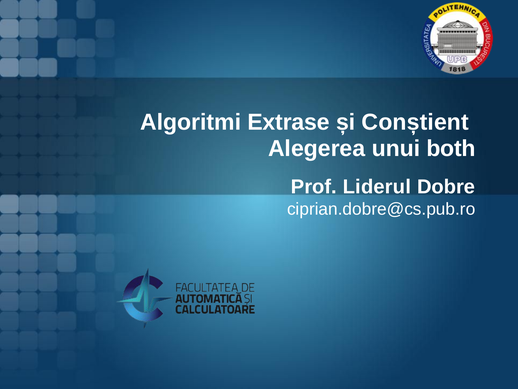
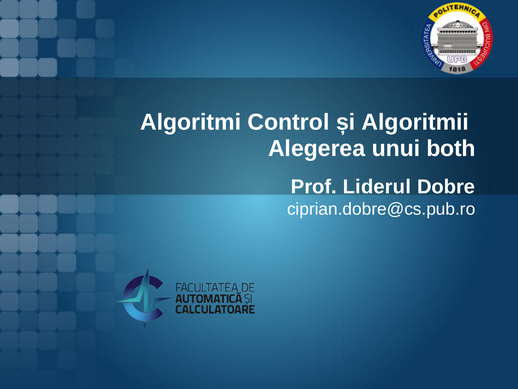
Extrase: Extrase -> Control (288, 122)
Conștient: Conștient -> Algoritmii (415, 122)
